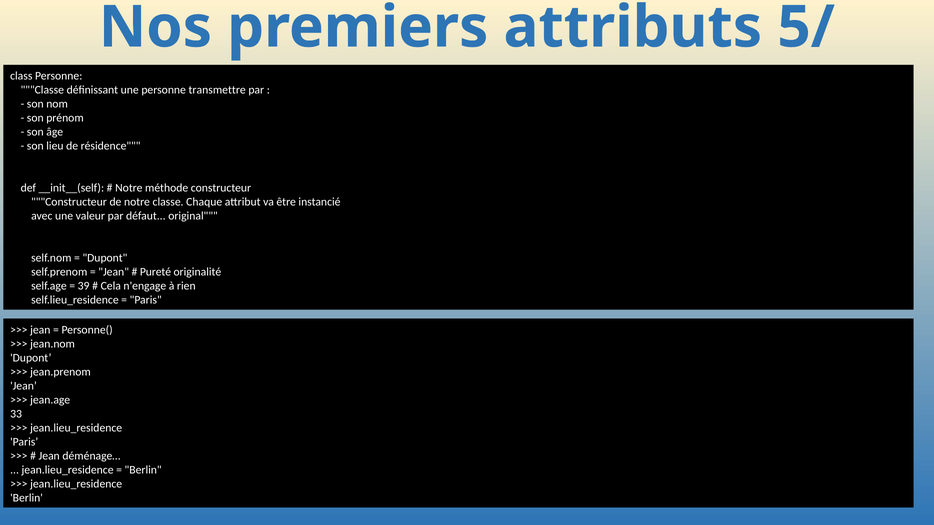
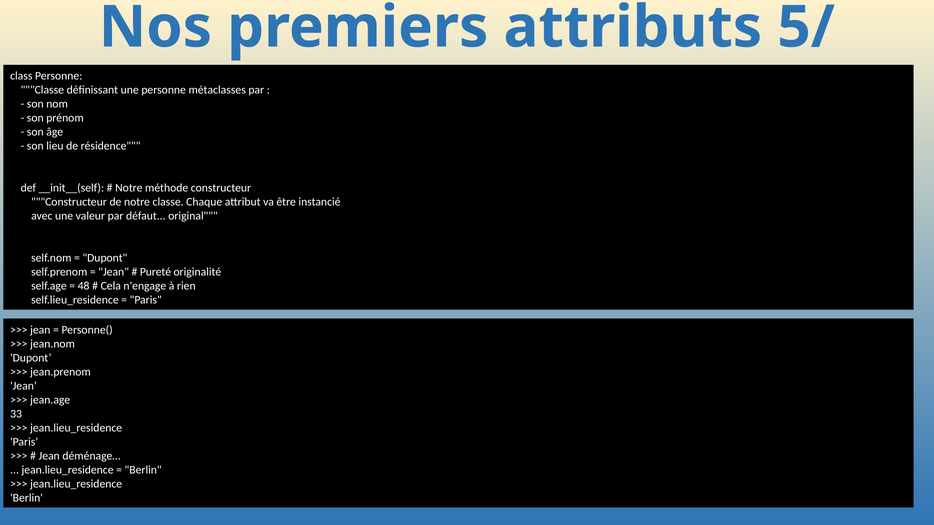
transmettre: transmettre -> métaclasses (217, 90)
39: 39 -> 48 (84, 286)
